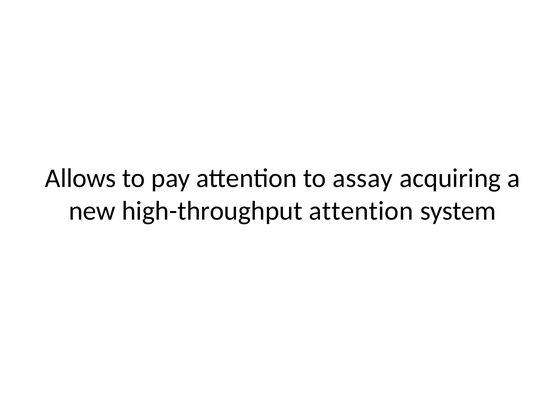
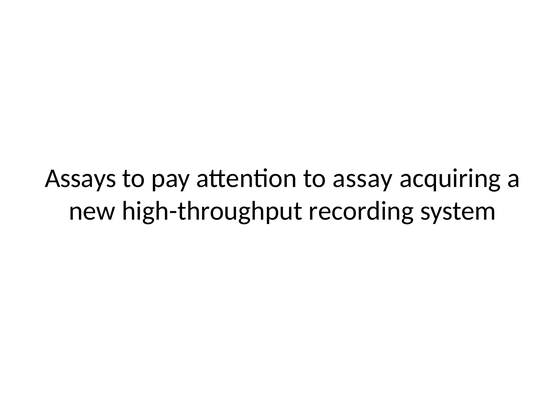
Allows: Allows -> Assays (81, 178)
high-throughput attention: attention -> recording (361, 211)
